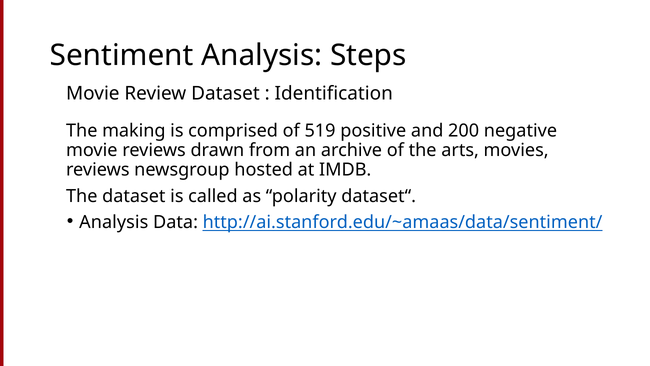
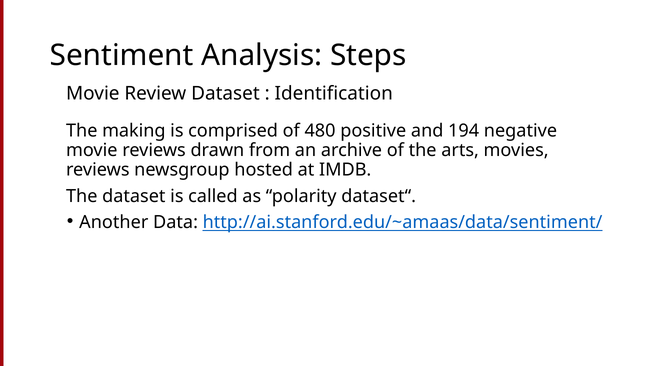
519: 519 -> 480 (320, 131)
200: 200 -> 194 (464, 131)
Analysis: Analysis -> Another (114, 222)
